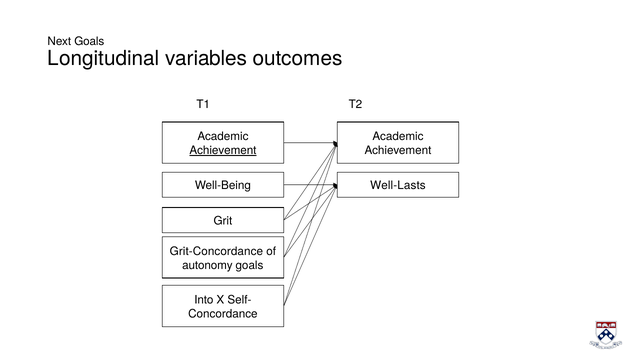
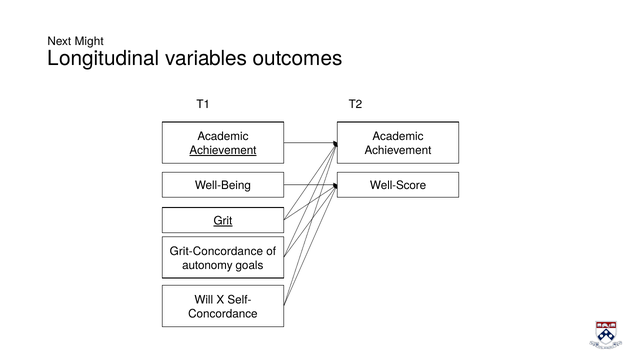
Next Goals: Goals -> Might (89, 41)
Well-Lasts: Well-Lasts -> Well-Score (398, 186)
Grit underline: none -> present (223, 221)
Into: Into -> Will (204, 300)
